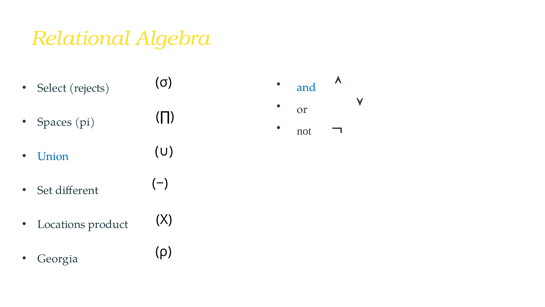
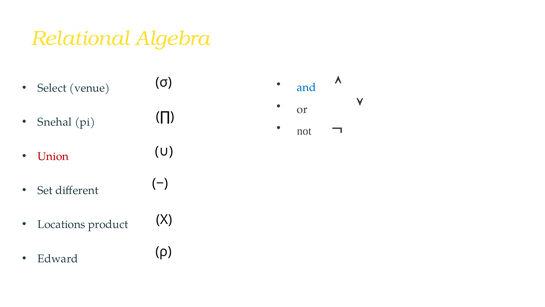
rejects: rejects -> venue (90, 88)
Spaces: Spaces -> Snehal (55, 122)
Union colour: blue -> red (53, 156)
Georgia: Georgia -> Edward (58, 258)
